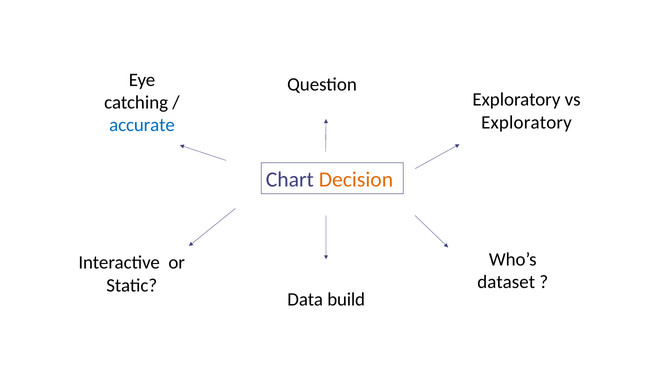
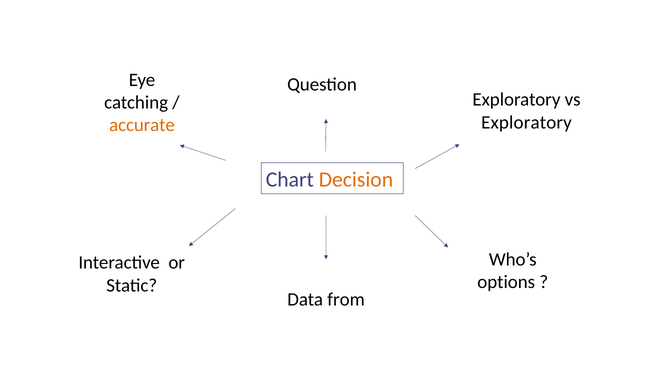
accurate colour: blue -> orange (142, 125)
dataset: dataset -> options (506, 282)
build: build -> from (346, 300)
